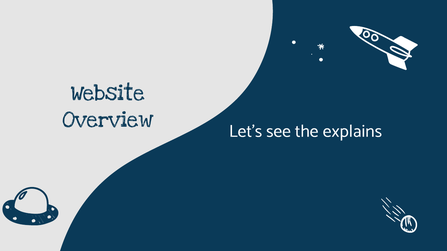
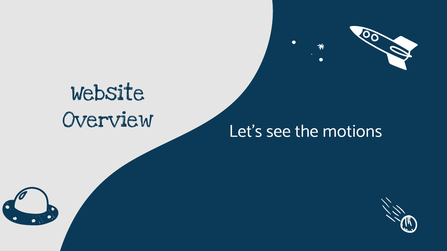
explains: explains -> motions (352, 131)
